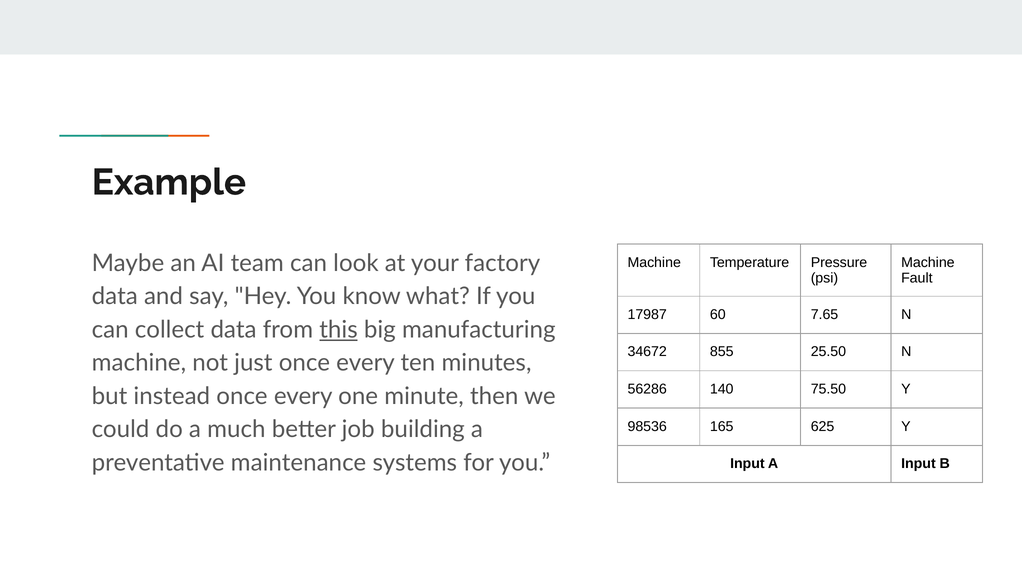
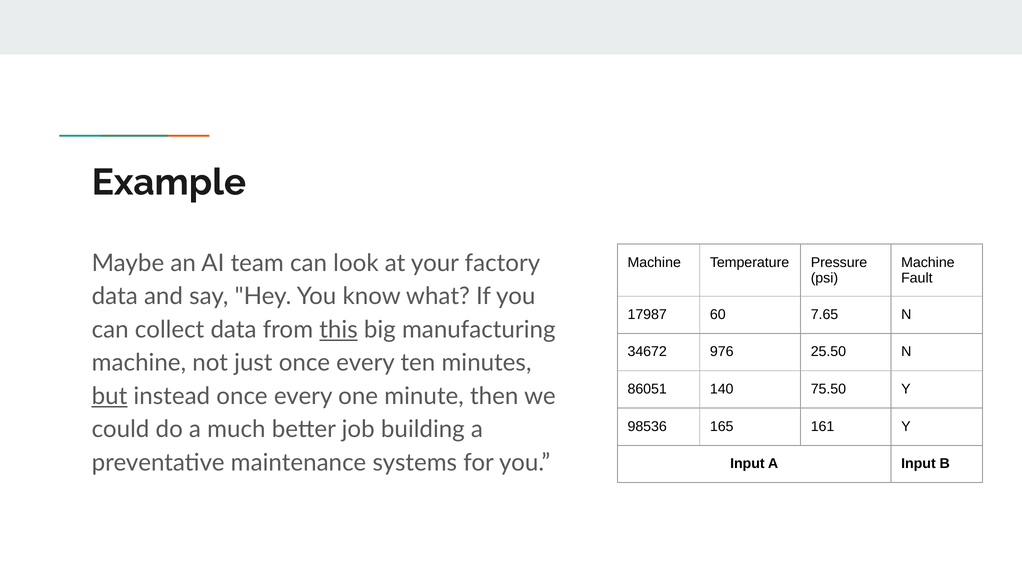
855: 855 -> 976 (722, 352)
56286: 56286 -> 86051 (647, 389)
but underline: none -> present (110, 396)
625: 625 -> 161 (823, 426)
